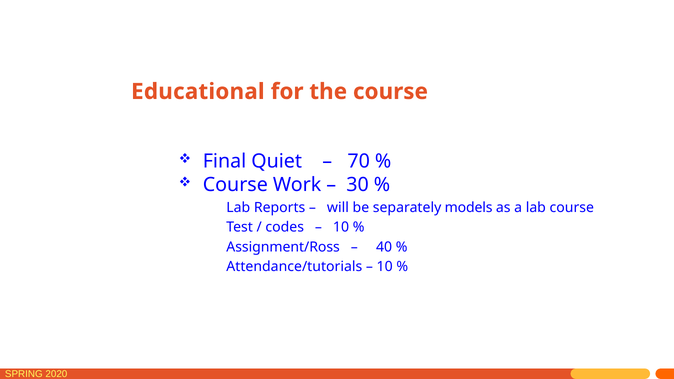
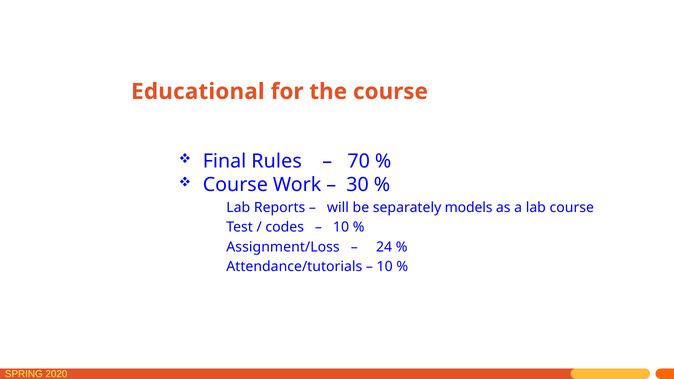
Quiet: Quiet -> Rules (277, 161)
Assignment/Ross: Assignment/Ross -> Assignment/Loss (283, 247)
40: 40 -> 24 (384, 247)
